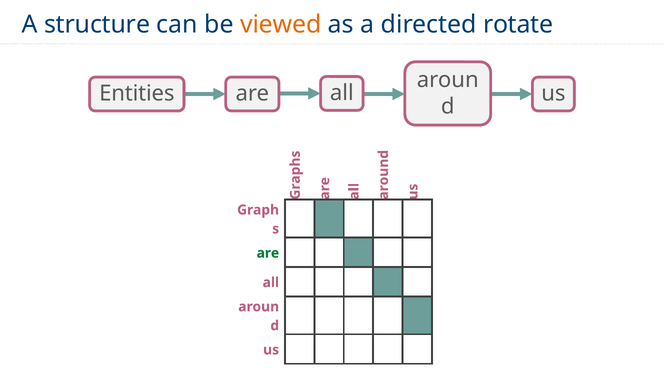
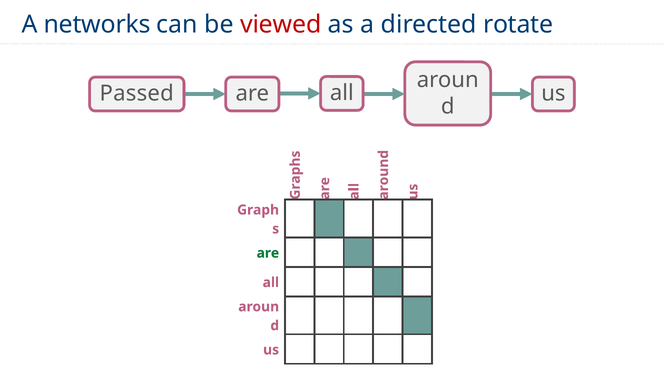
structure: structure -> networks (97, 25)
viewed colour: orange -> red (281, 25)
Entities: Entities -> Passed (137, 93)
